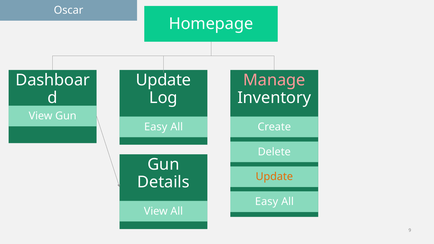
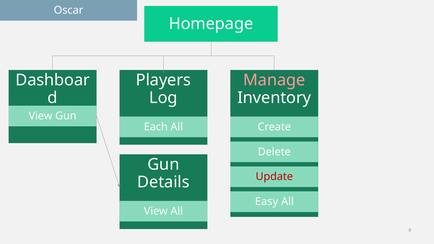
Update: Update -> Players (163, 80)
Easy: Easy -> Each (156, 127)
Update colour: orange -> red (274, 177)
